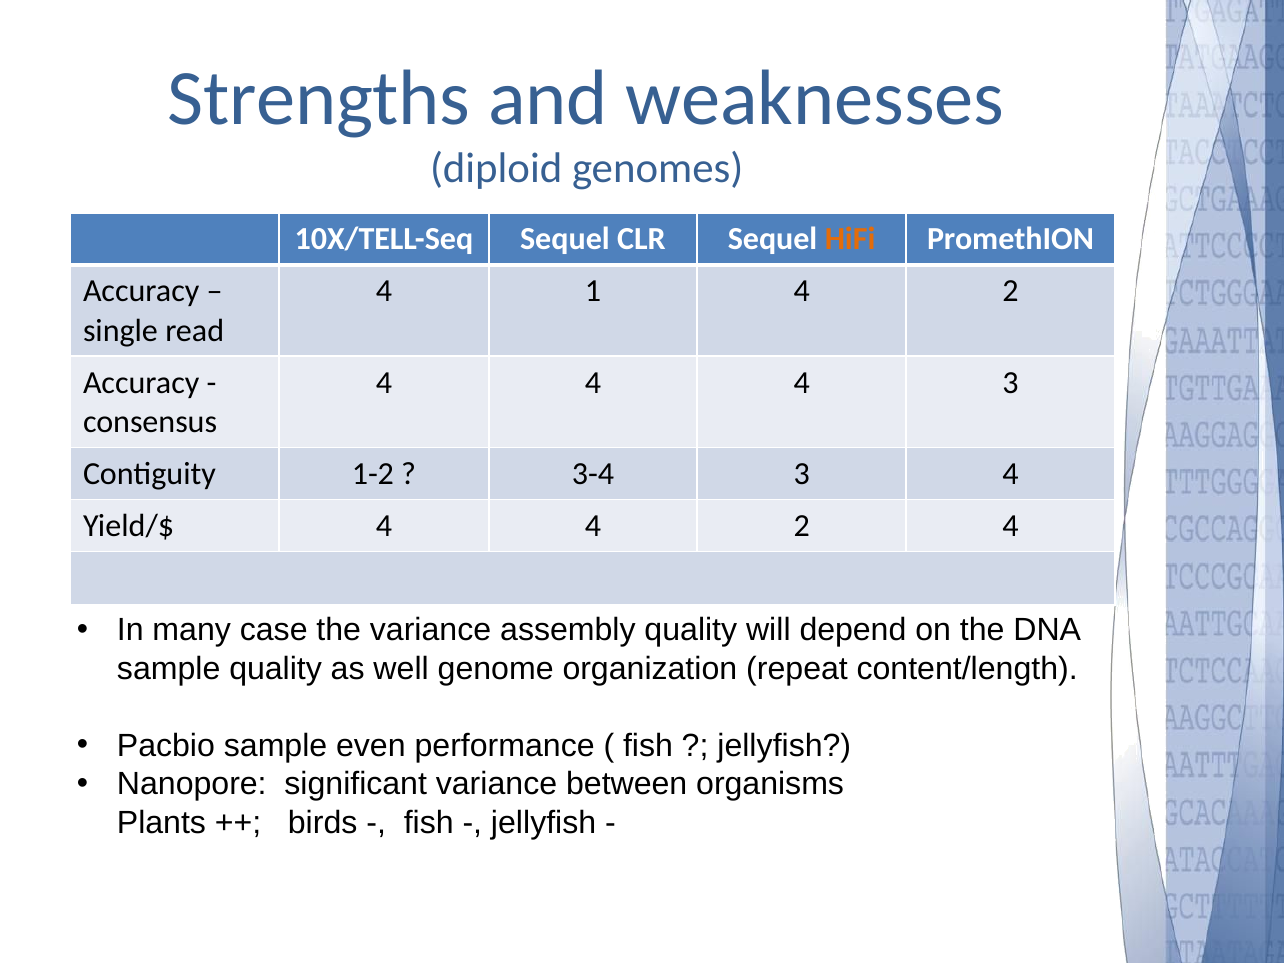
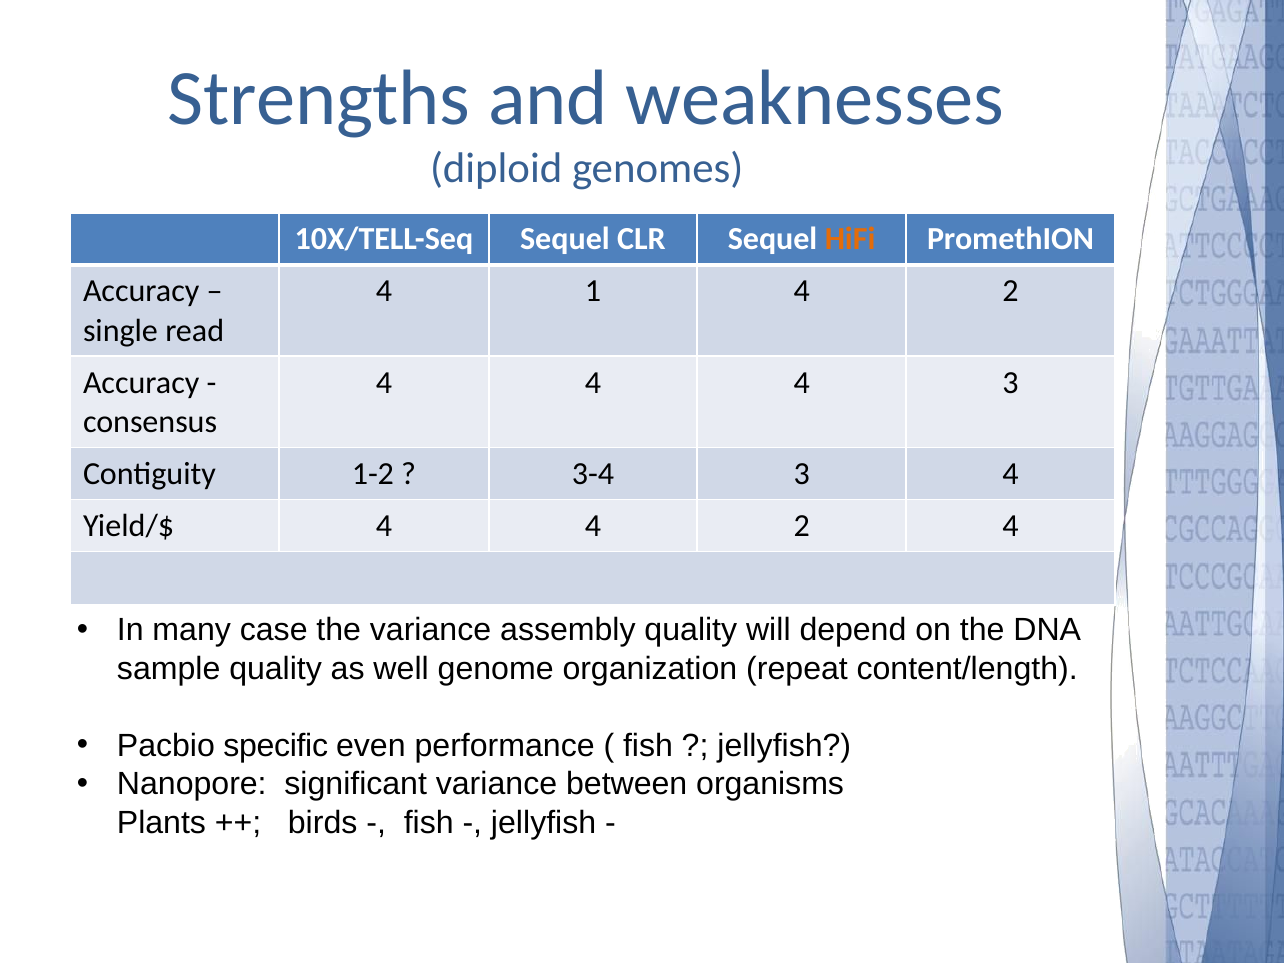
Pacbio sample: sample -> specific (276, 746)
